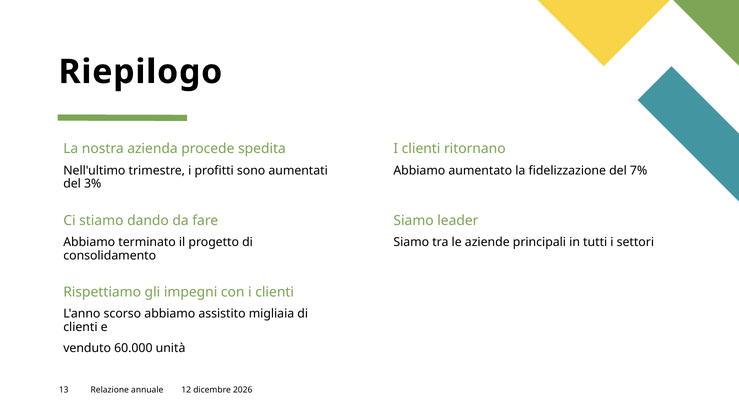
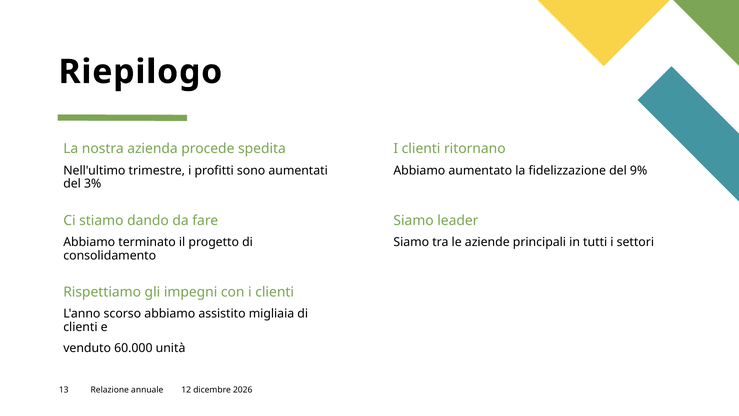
7%: 7% -> 9% (639, 170)
